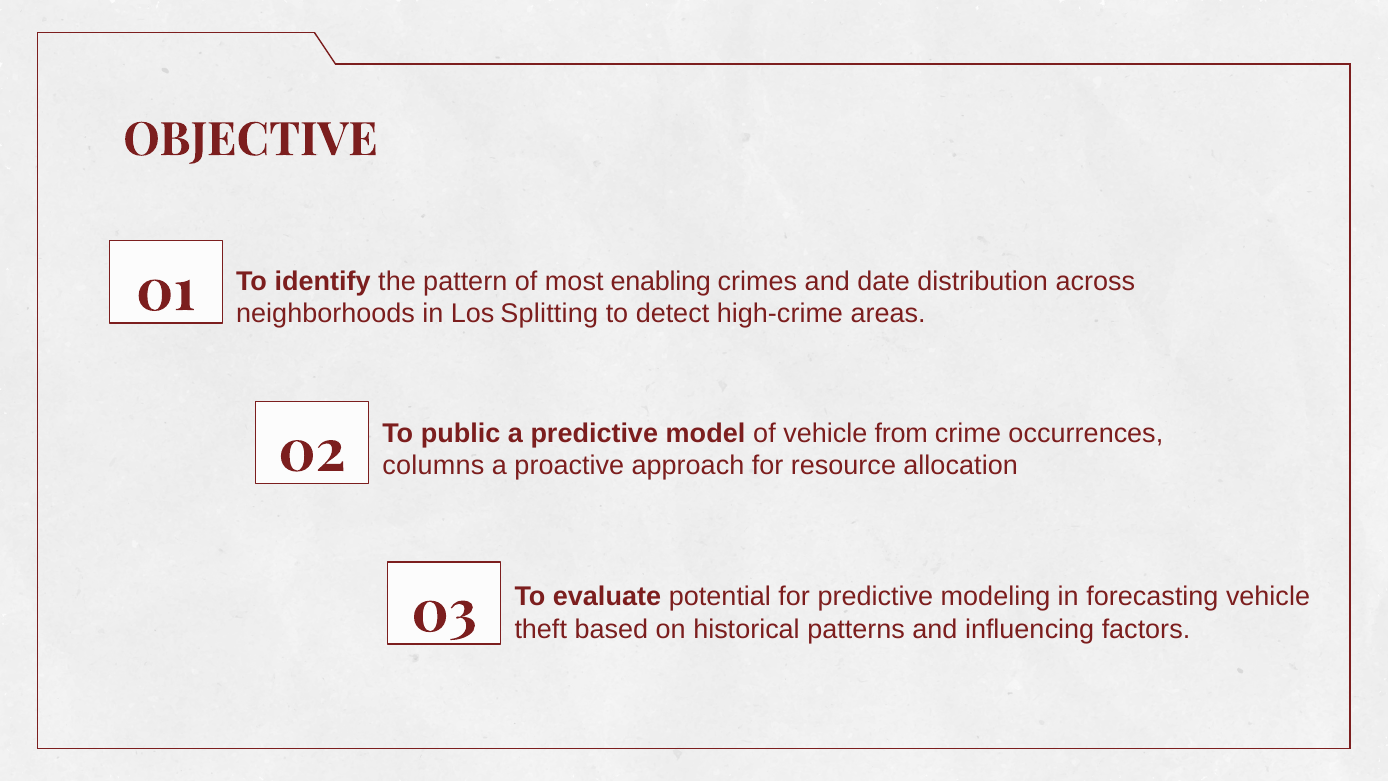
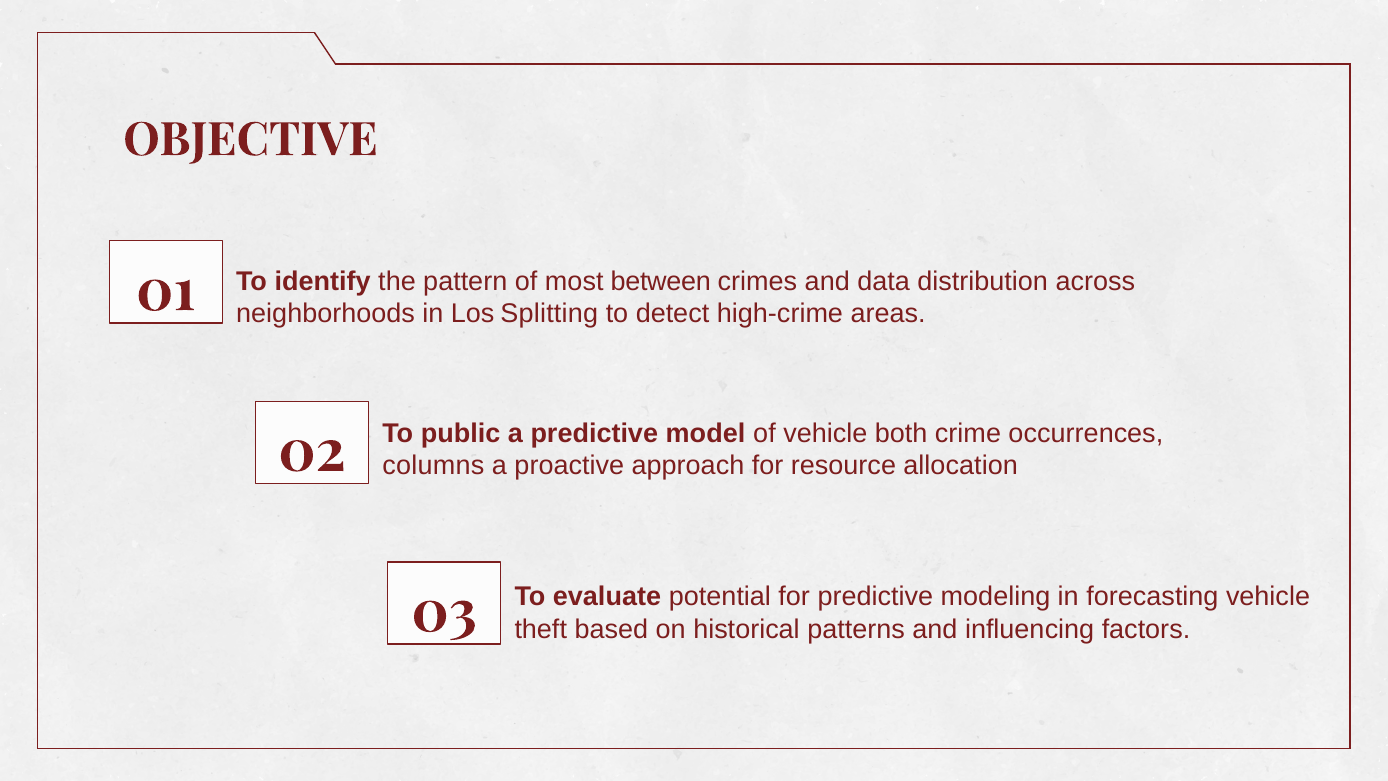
enabling: enabling -> between (661, 281)
date: date -> data (884, 281)
from: from -> both (901, 433)
